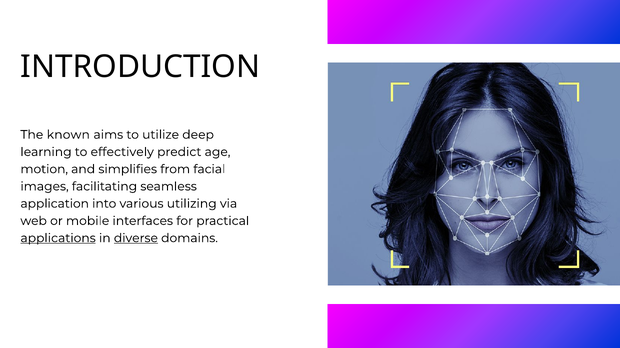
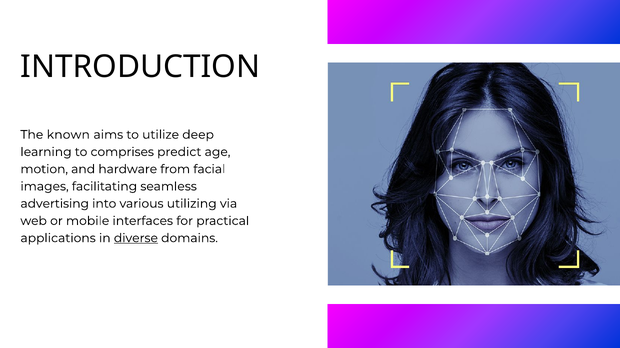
effectively: effectively -> comprises (122, 152)
simplifies: simplifies -> hardware (128, 170)
application: application -> advertising (55, 204)
applications underline: present -> none (58, 239)
